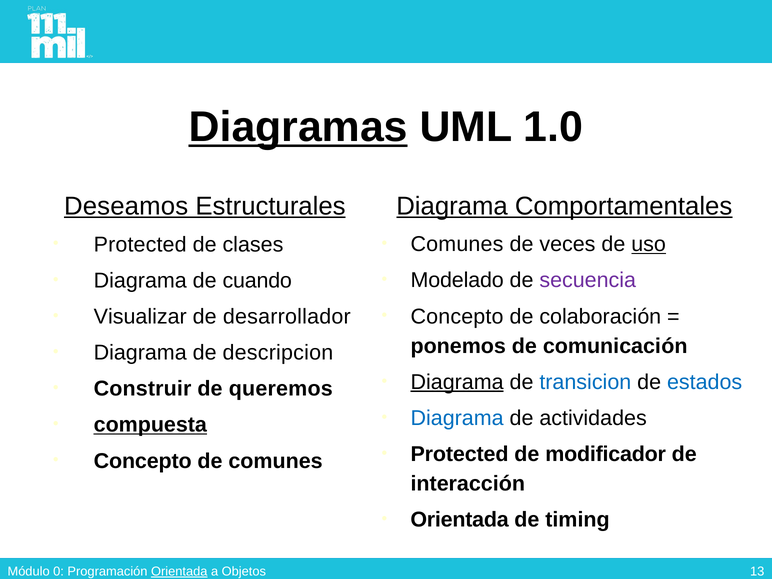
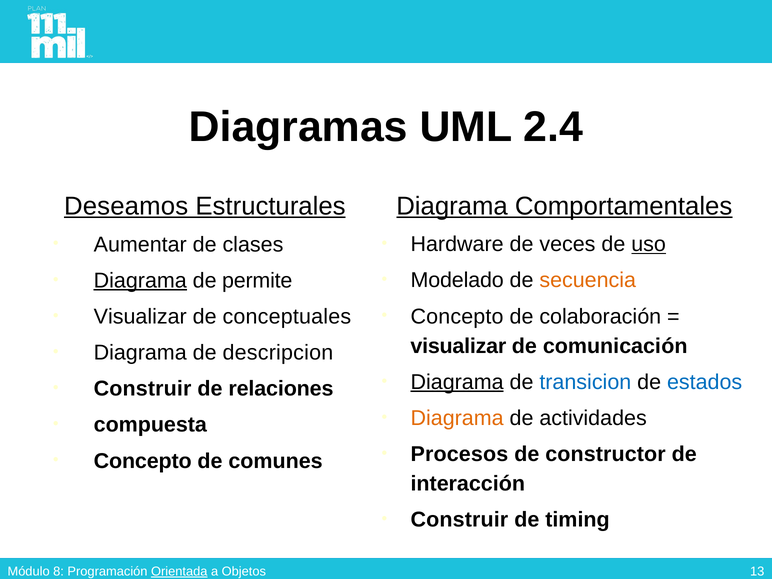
Diagramas underline: present -> none (298, 127)
1.0: 1.0 -> 2.4 (553, 127)
Comunes: Comunes -> Hardware (457, 244)
Protected: Protected -> Aumentar (140, 244)
secuencia colour: purple -> orange (588, 280)
Diagrama underline: none -> present (140, 281)
cuando: cuando -> permite (257, 281)
desarrollador: desarrollador -> conceptuales (287, 317)
ponemos: ponemos -> visualizar (458, 346)
queremos: queremos -> relaciones (281, 389)
Diagrama colour: blue -> orange (457, 418)
compuesta underline: present -> none (150, 425)
Protected: Protected -> Procesos (459, 454)
modificador: modificador -> constructor (605, 454)
Orientada: Orientada -> Construir (459, 520)
0: 0 -> 8 (59, 571)
